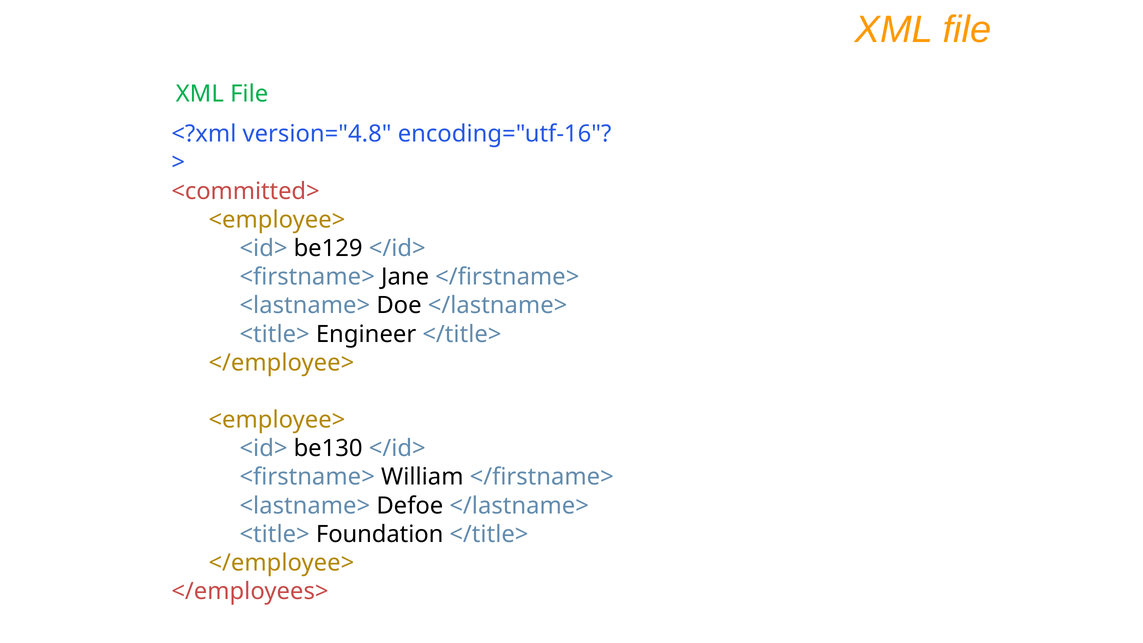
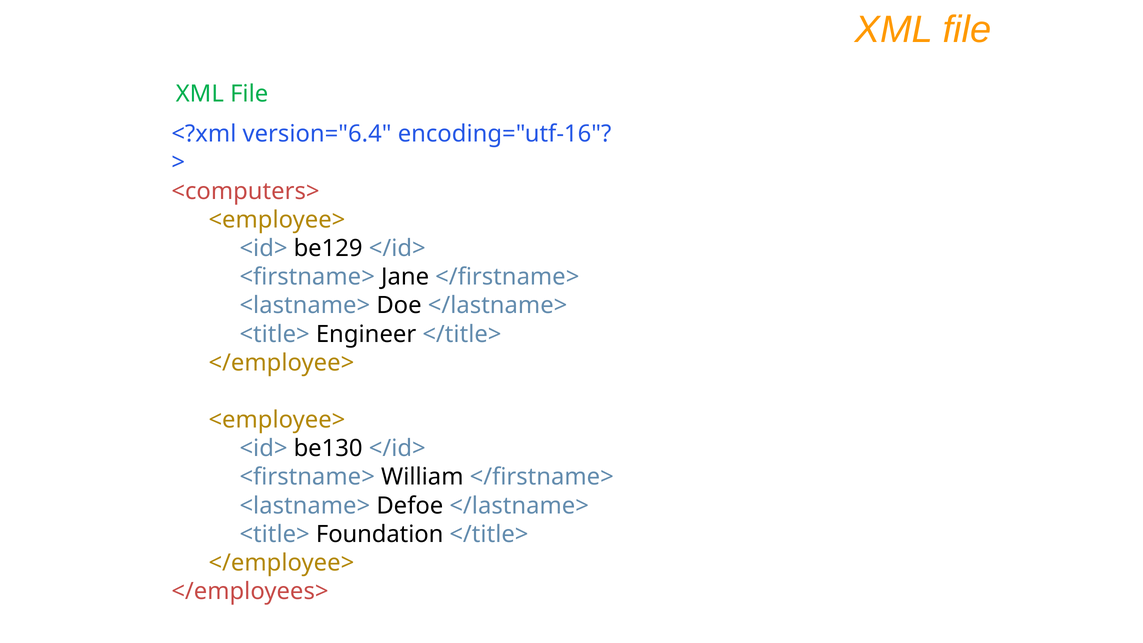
version="4.8: version="4.8 -> version="6.4 (317, 134)
<committed>: <committed> -> <computers> (245, 191)
